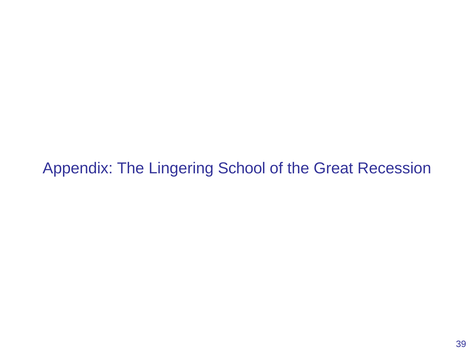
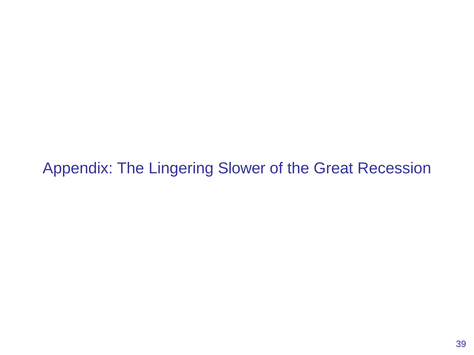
School: School -> Slower (242, 168)
